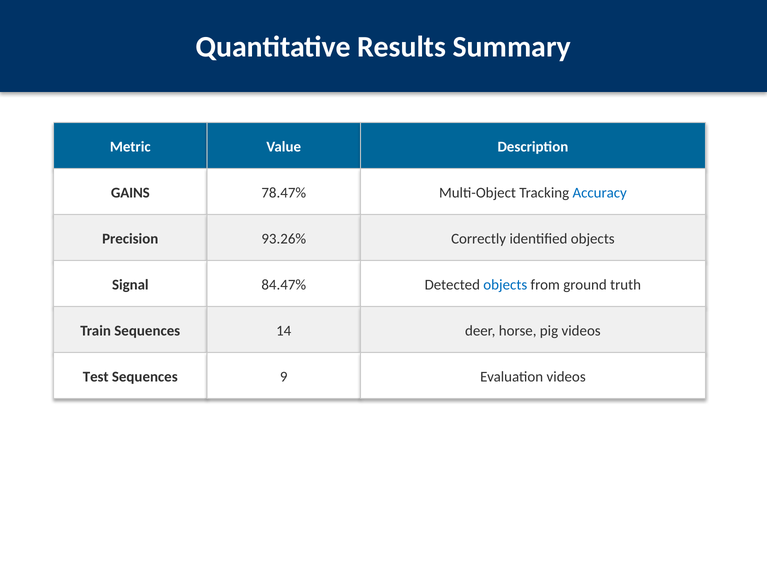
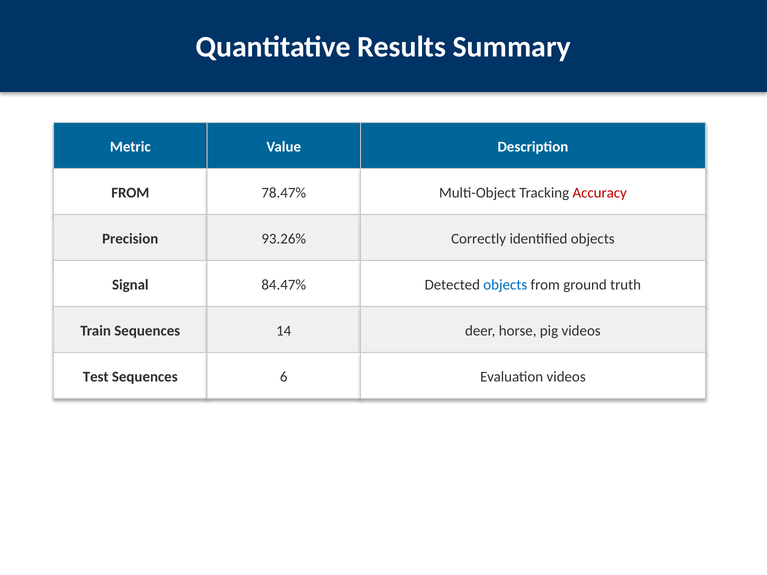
GAINS: GAINS -> FROM (130, 193)
Accuracy colour: blue -> red (600, 193)
9: 9 -> 6 (284, 377)
